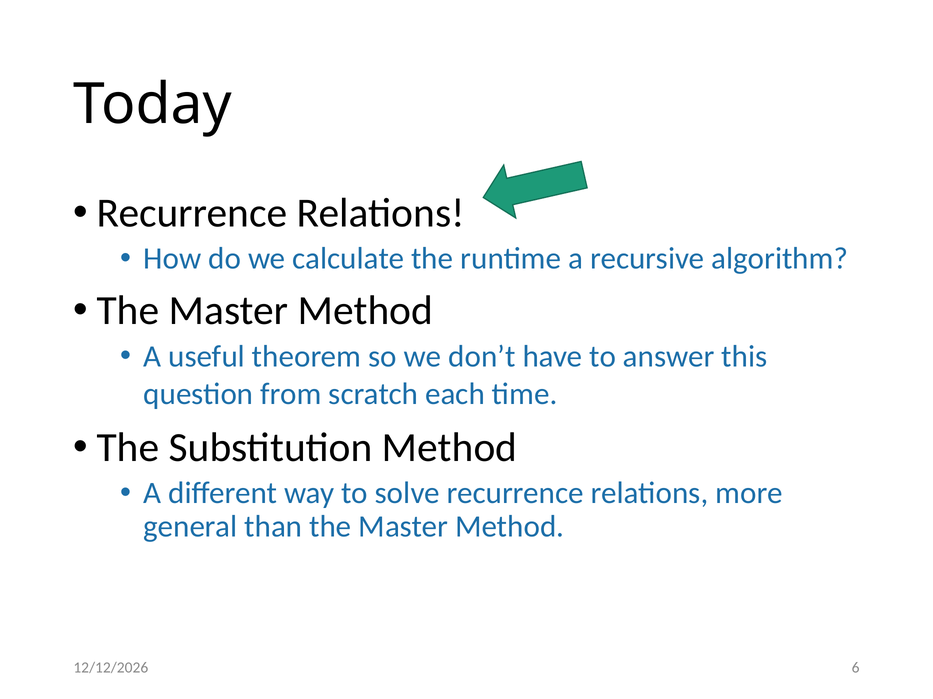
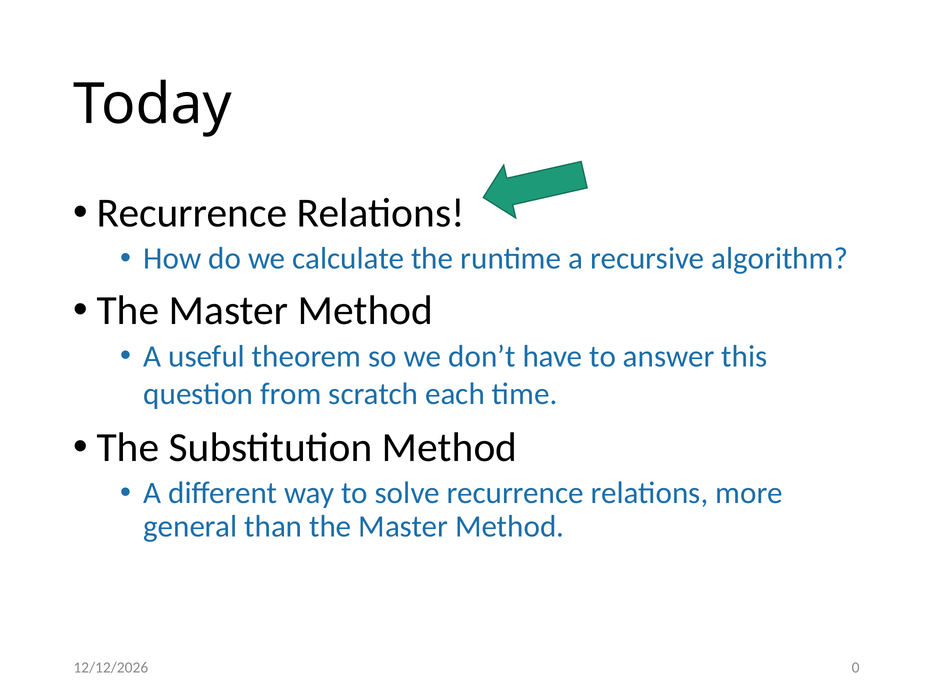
6: 6 -> 0 (856, 668)
